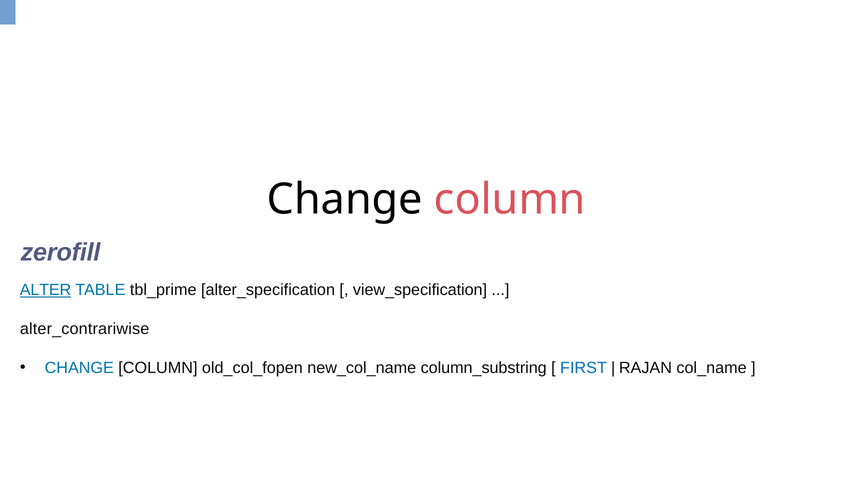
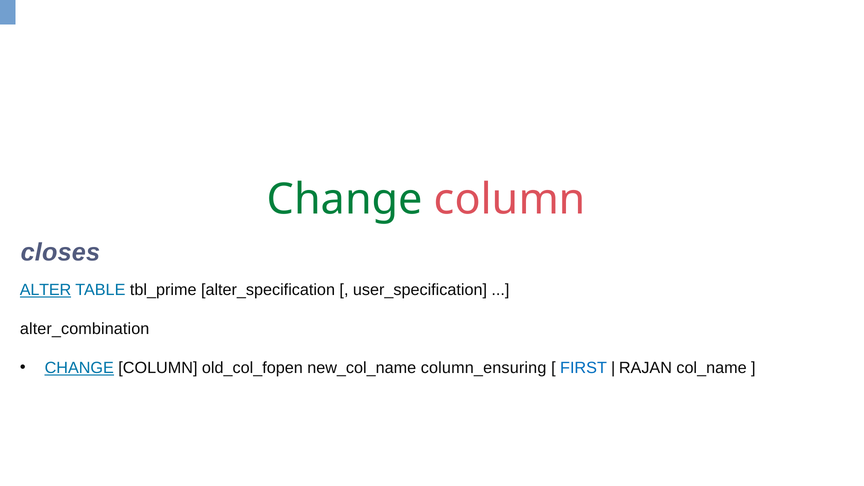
Change colour: black -> green (345, 200)
zerofill: zerofill -> closes (60, 252)
view_specification: view_specification -> user_specification (420, 290)
alter_contrariwise: alter_contrariwise -> alter_combination (85, 329)
CHANGE underline: none -> present (79, 368)
column_substring: column_substring -> column_ensuring (484, 368)
